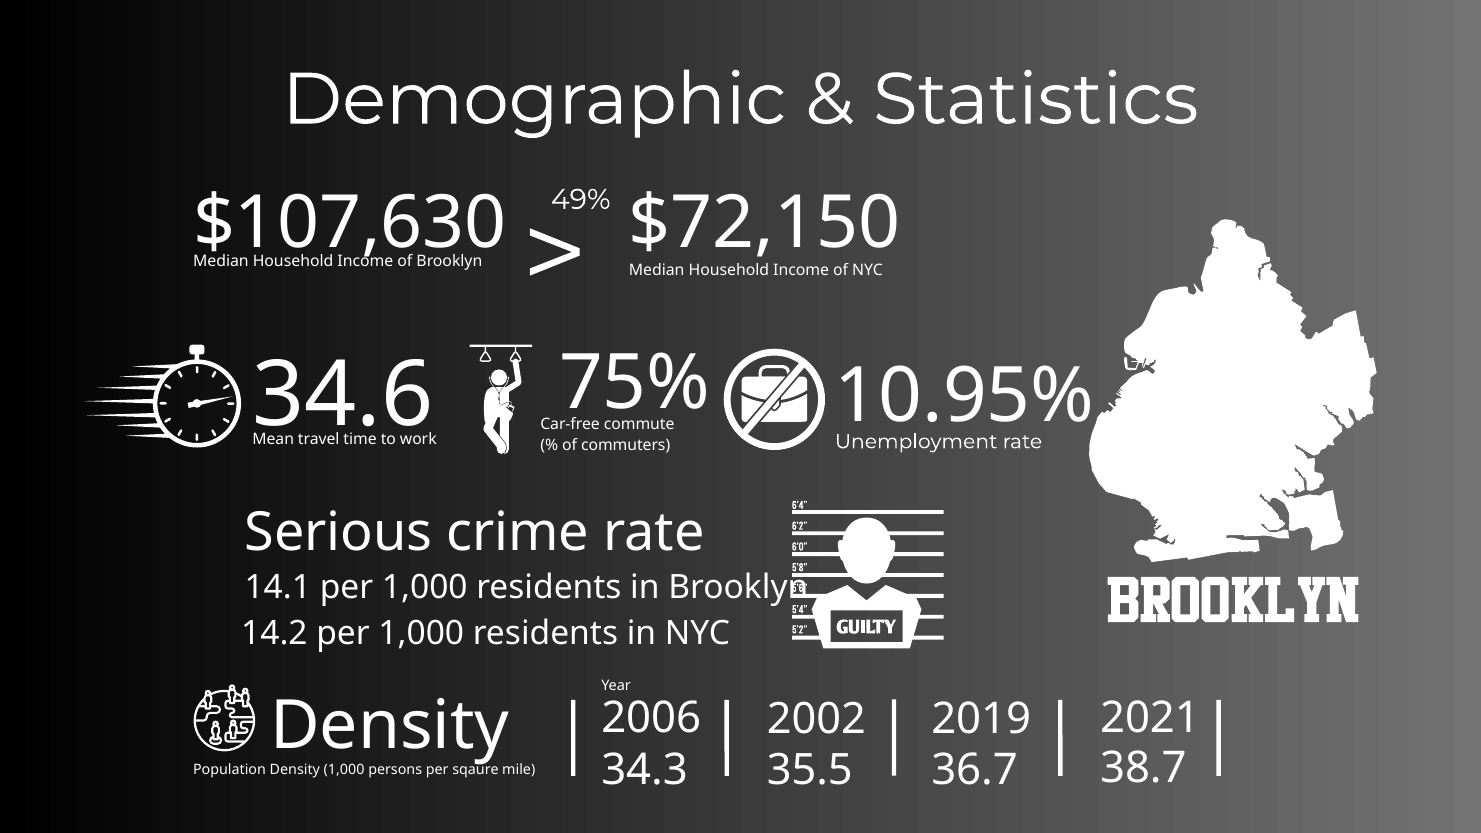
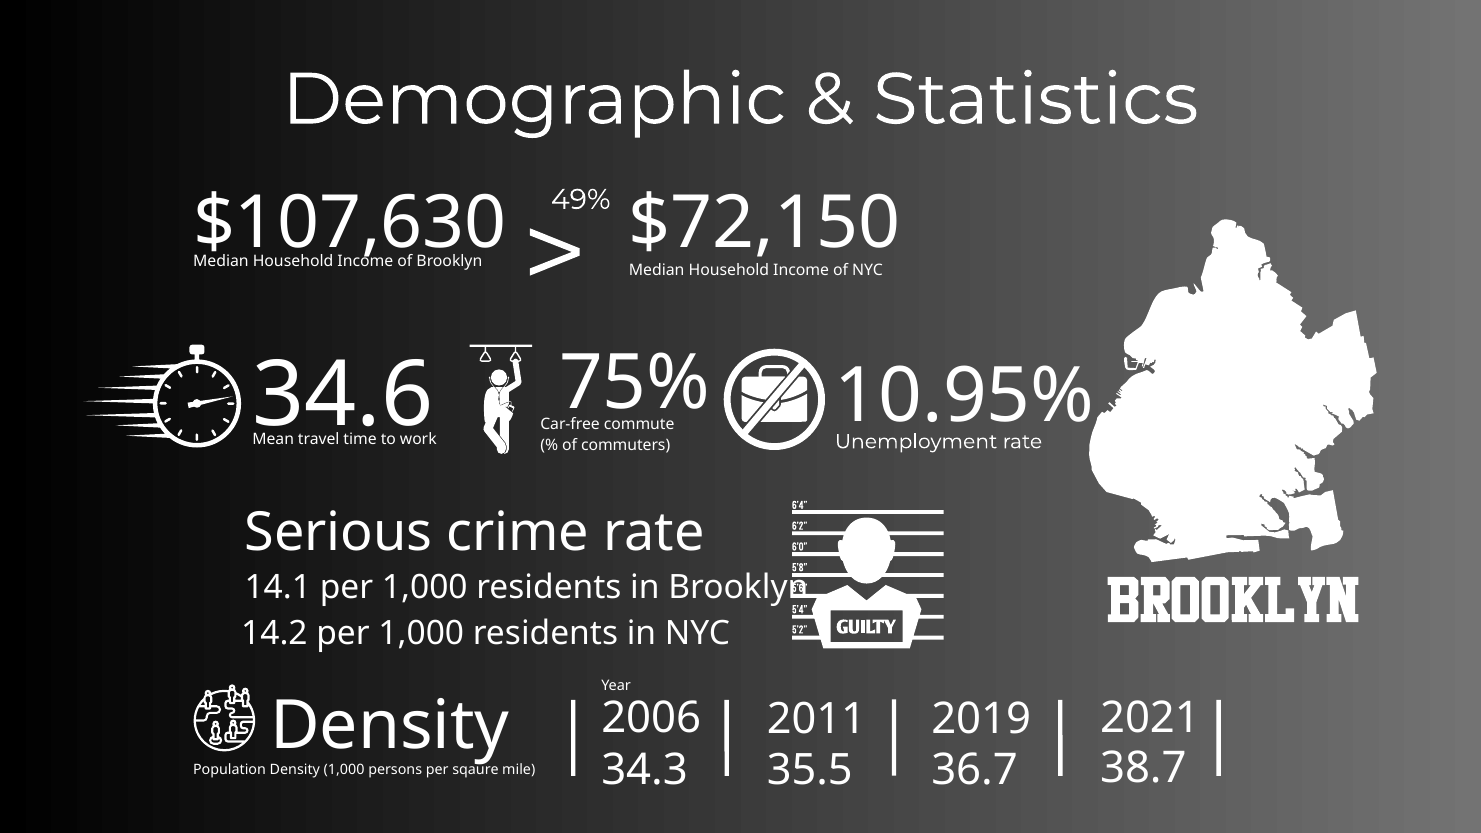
2002: 2002 -> 2011 (816, 719)
